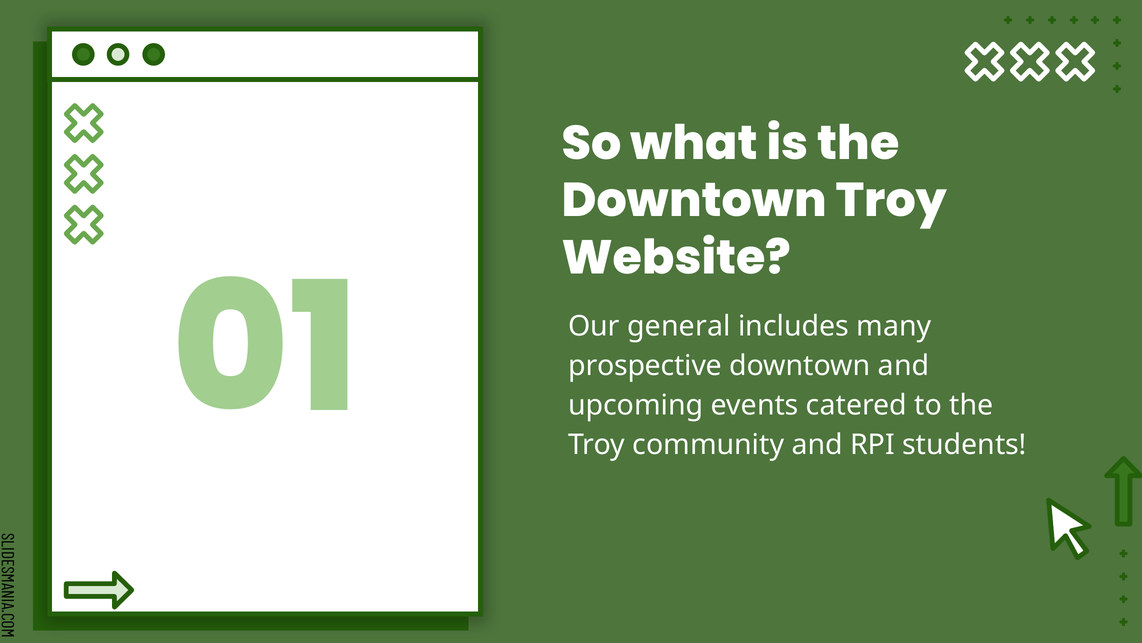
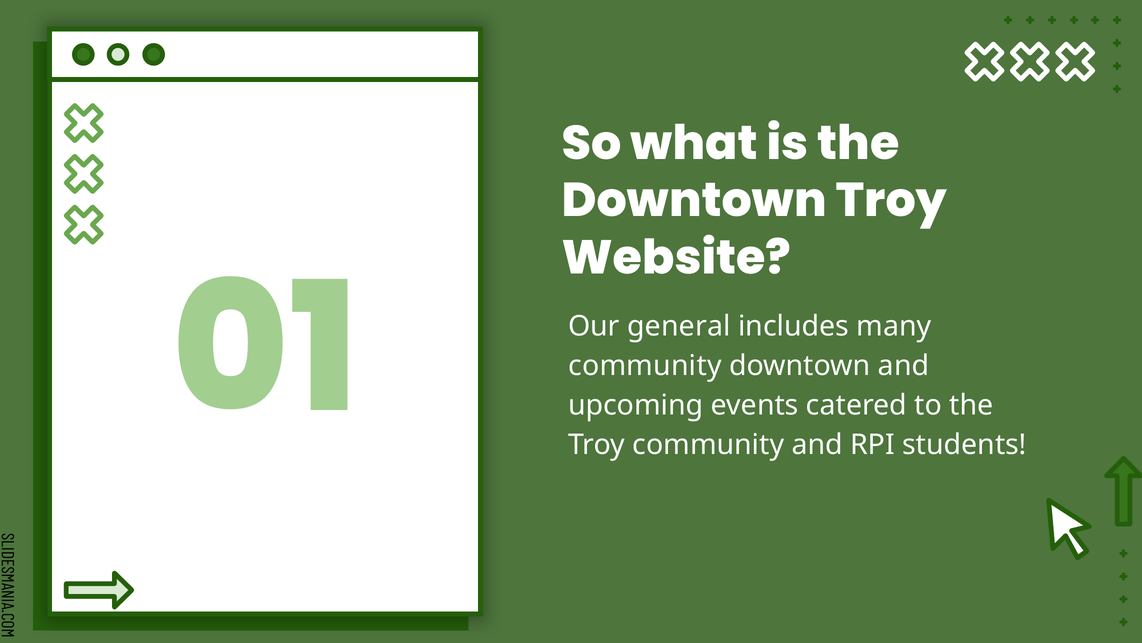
prospective: prospective -> community (645, 366)
